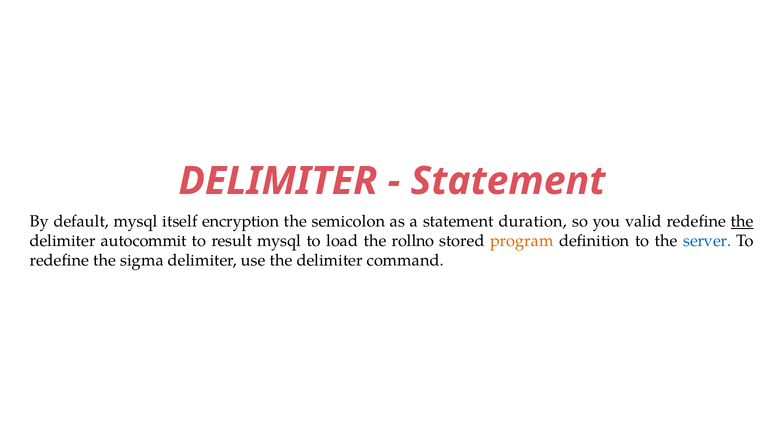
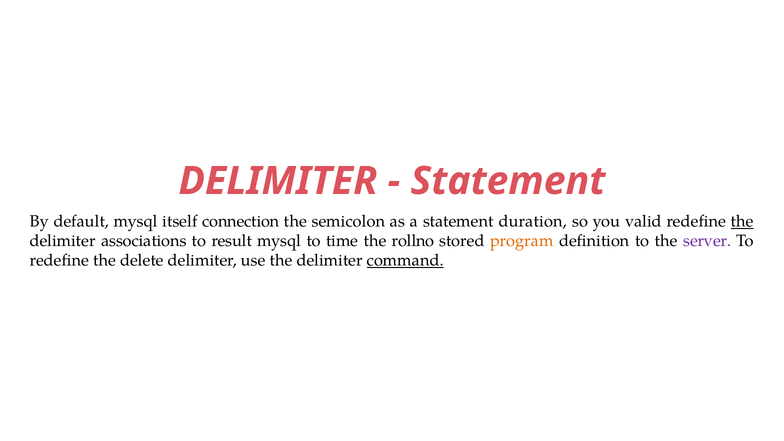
encryption: encryption -> connection (241, 221)
autocommit: autocommit -> associations (144, 241)
load: load -> time (342, 241)
server colour: blue -> purple (707, 241)
sigma: sigma -> delete (142, 260)
command underline: none -> present (405, 260)
